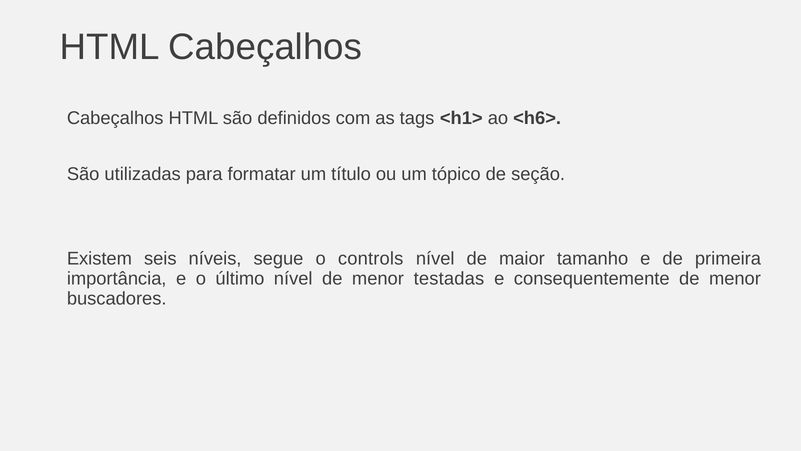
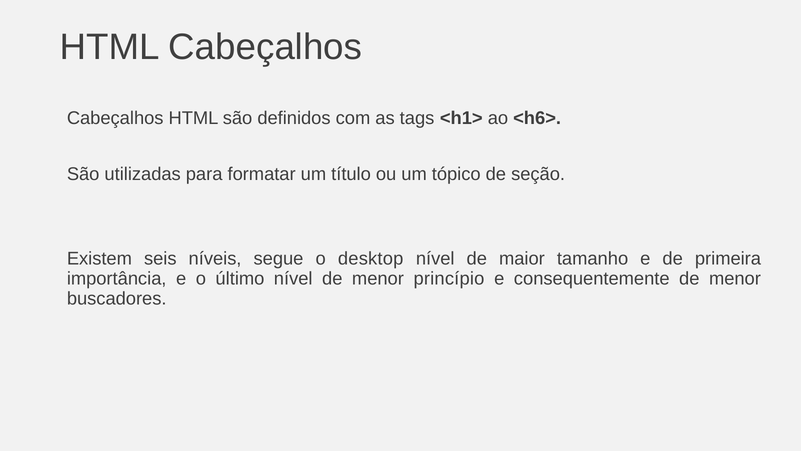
controls: controls -> desktop (371, 259)
testadas: testadas -> princípio (449, 278)
